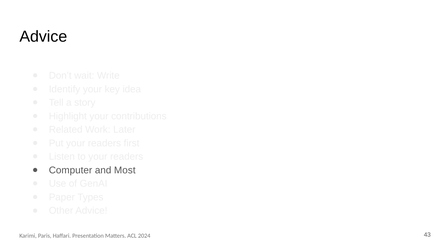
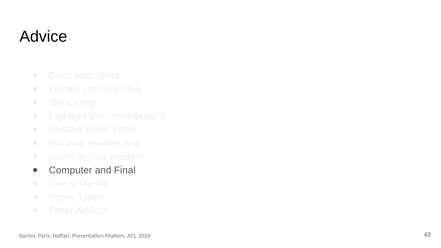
Most: Most -> Final (125, 170)
